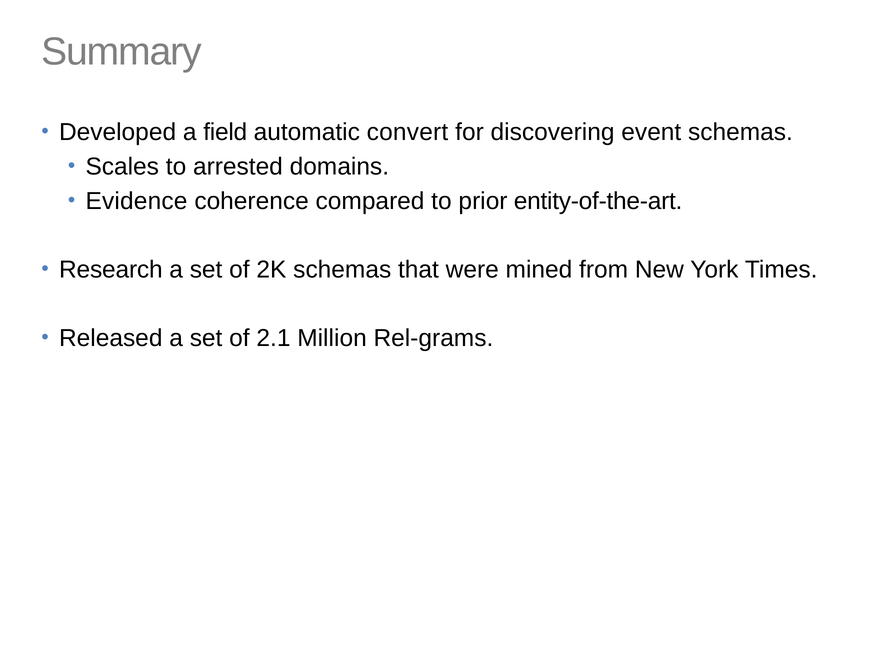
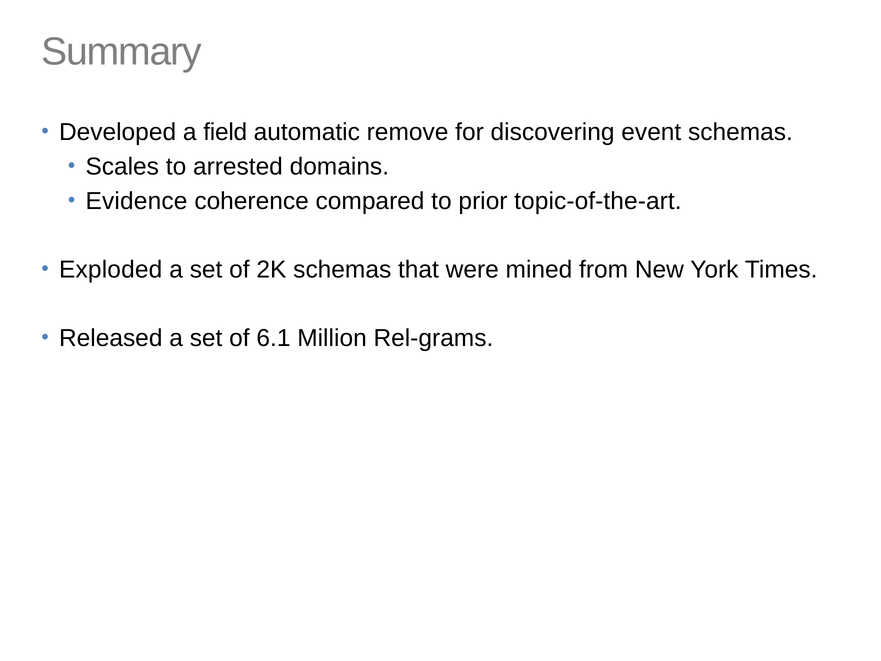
convert: convert -> remove (408, 132)
entity-of-the-art: entity-of-the-art -> topic-of-the-art (598, 201)
Research: Research -> Exploded (111, 270)
2.1: 2.1 -> 6.1 (273, 338)
